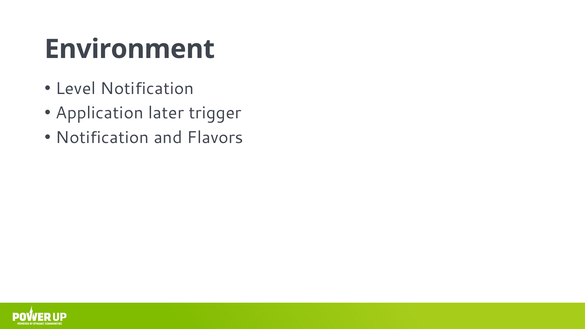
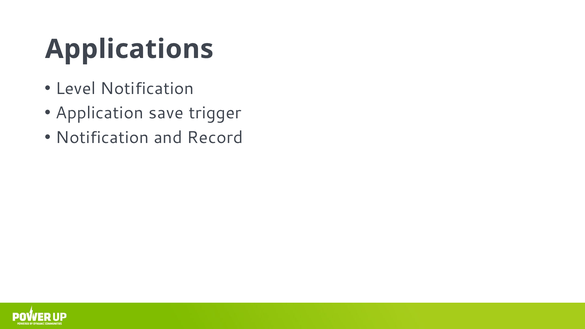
Environment: Environment -> Applications (129, 49)
later: later -> save (166, 113)
Flavors: Flavors -> Record (215, 138)
